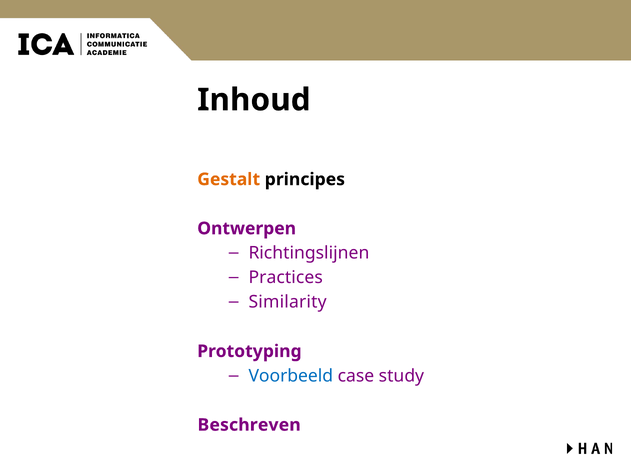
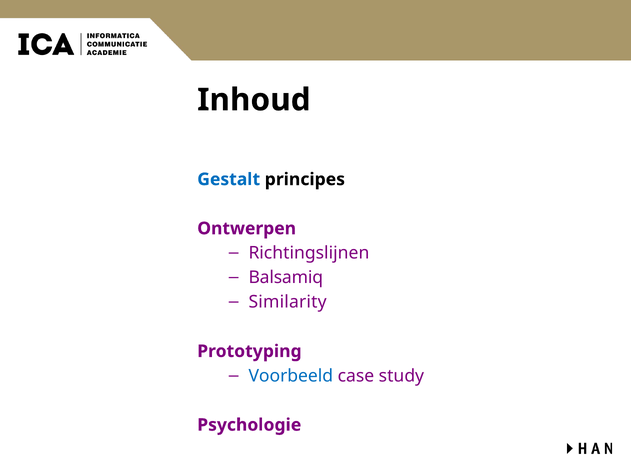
Gestalt colour: orange -> blue (229, 179)
Practices: Practices -> Balsamiq (286, 278)
Beschreven: Beschreven -> Psychologie (249, 425)
